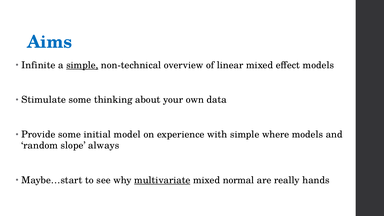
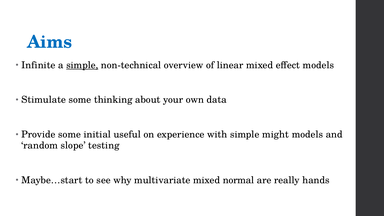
model: model -> useful (127, 135)
where: where -> might (275, 135)
always: always -> testing (104, 145)
multivariate underline: present -> none (162, 180)
